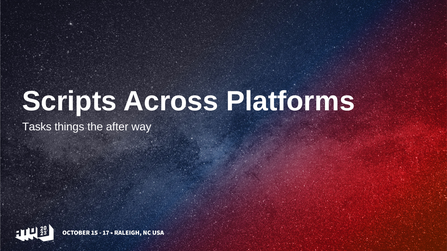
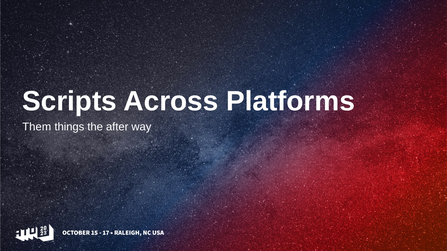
Tasks: Tasks -> Them (37, 127)
